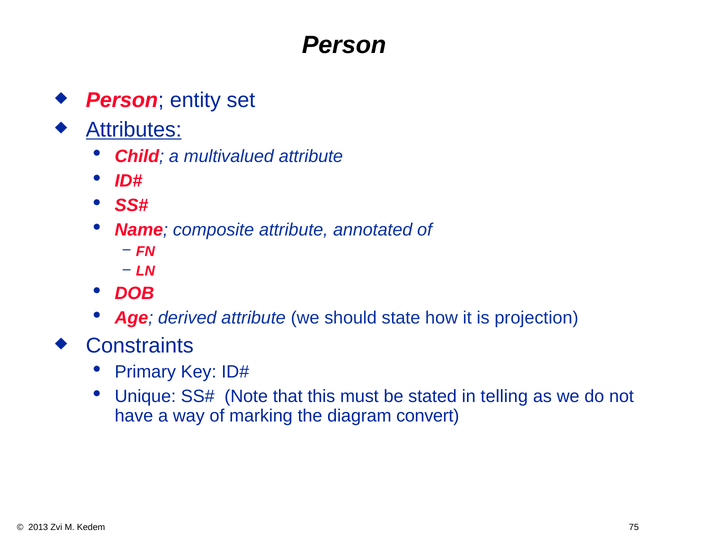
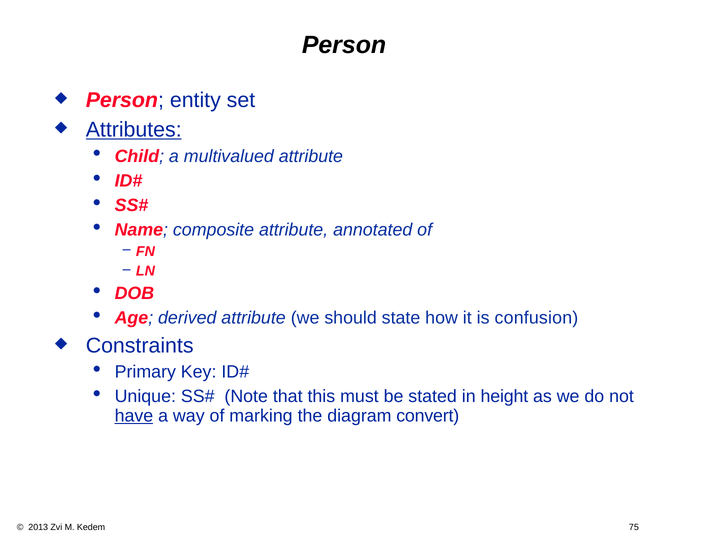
projection: projection -> confusion (536, 318)
telling: telling -> height (504, 397)
have underline: none -> present (134, 416)
